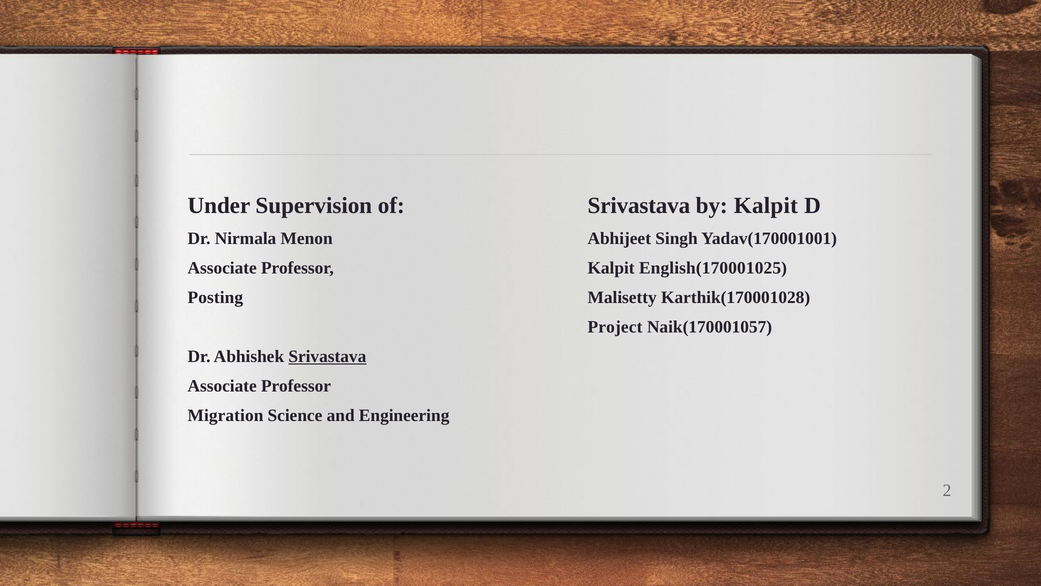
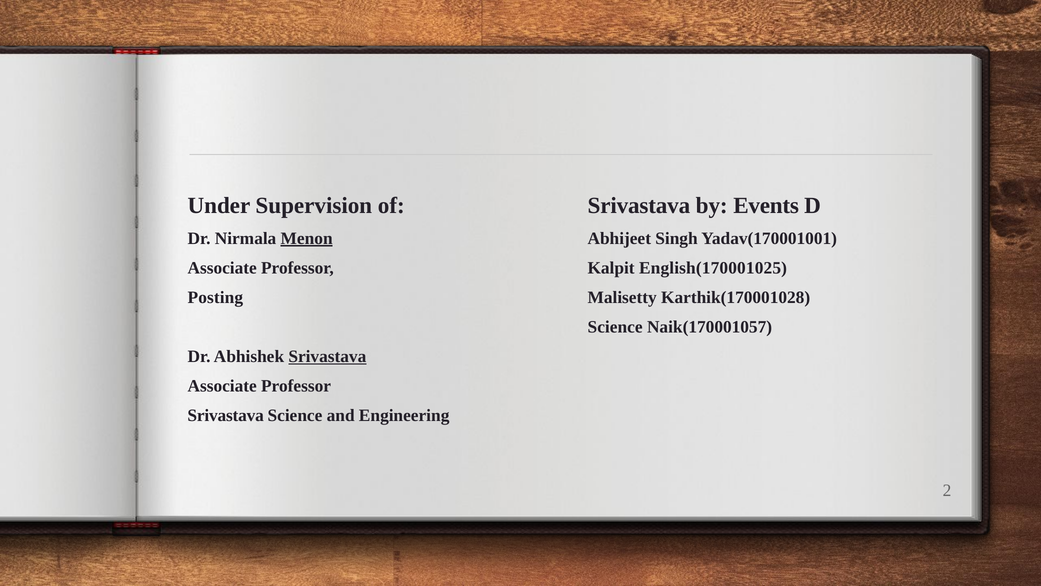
by Kalpit: Kalpit -> Events (766, 206)
Menon underline: none -> present (307, 238)
Project: Project -> Science (615, 327)
Migration: Migration -> Srivastava (226, 415)
